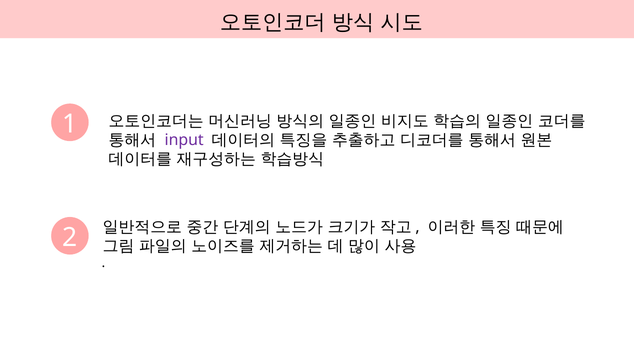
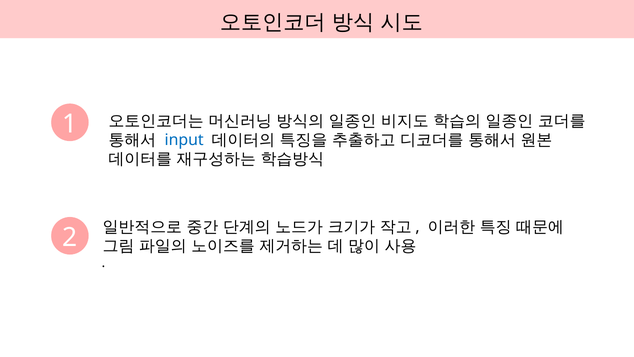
input colour: purple -> blue (184, 140)
